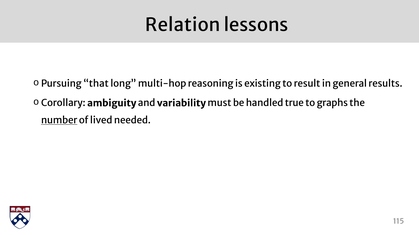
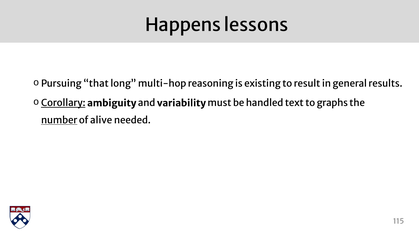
Relation: Relation -> Happens (183, 25)
Corollary underline: none -> present (63, 103)
true: true -> text (294, 103)
lived: lived -> alive (101, 121)
